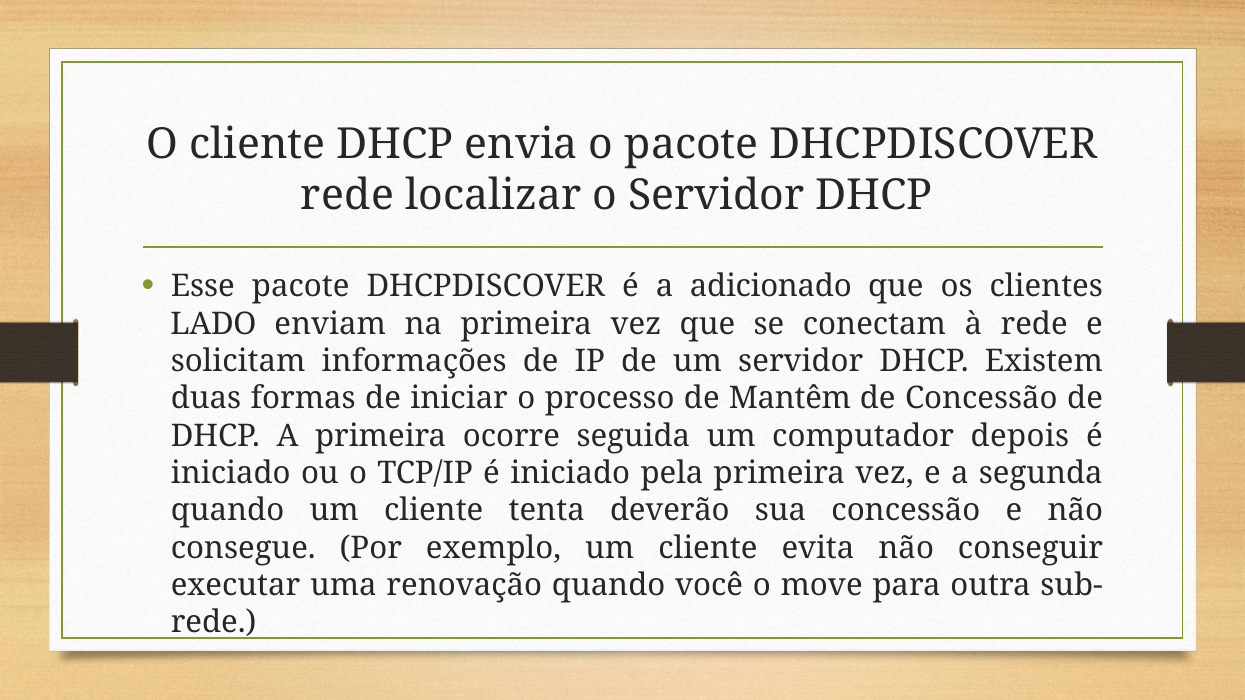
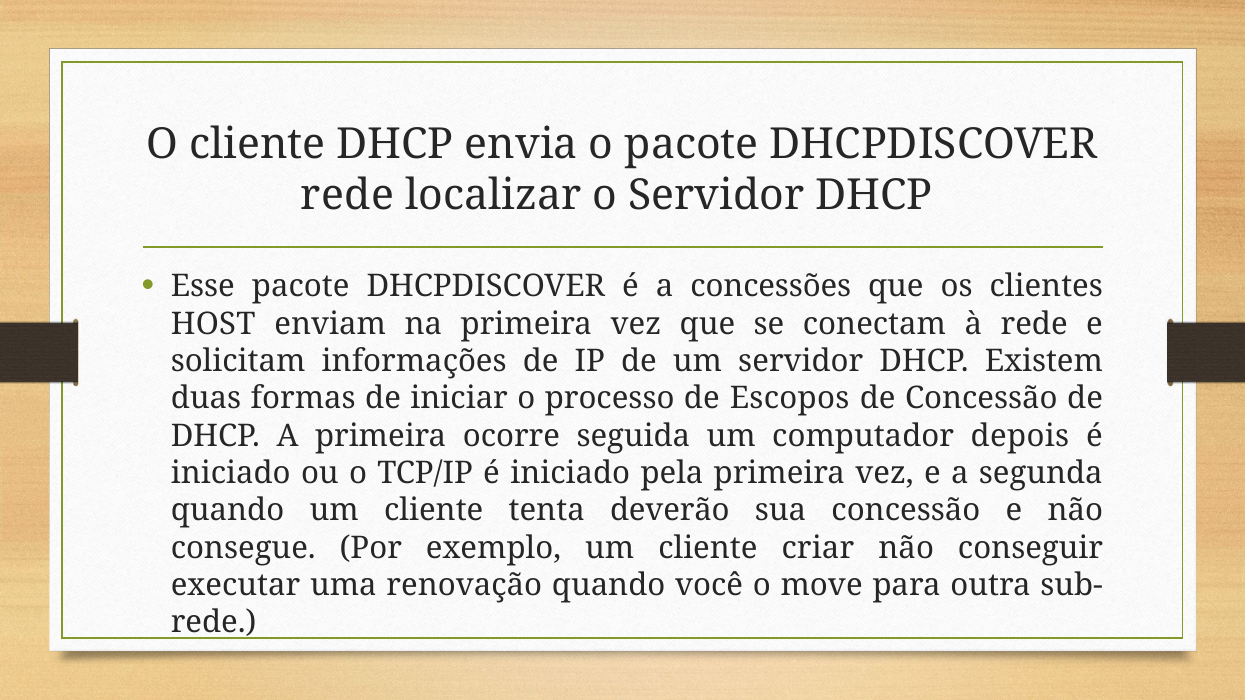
adicionado: adicionado -> concessões (771, 287)
LADO: LADO -> HOST (213, 324)
Mantêm: Mantêm -> Escopos (790, 399)
evita: evita -> criar (818, 548)
